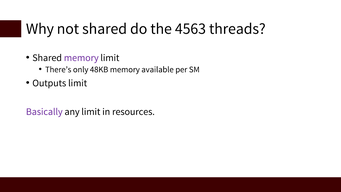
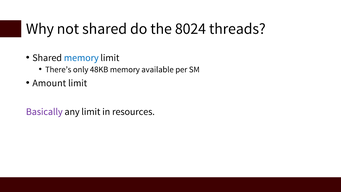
4563: 4563 -> 8024 (190, 29)
memory colour: purple -> blue (81, 58)
Outputs: Outputs -> Amount (49, 83)
